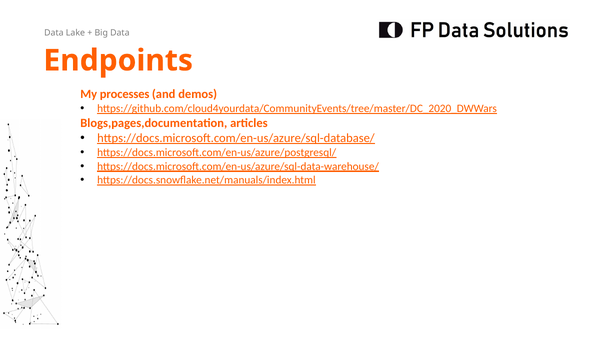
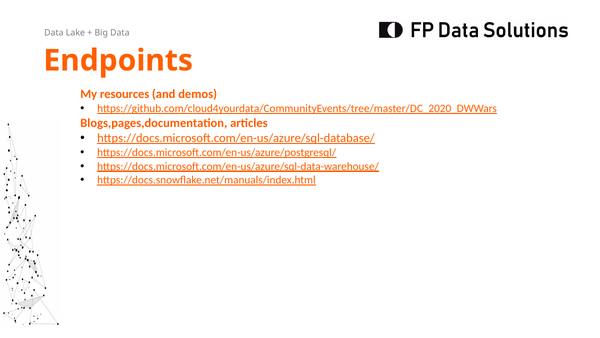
processes: processes -> resources (125, 94)
